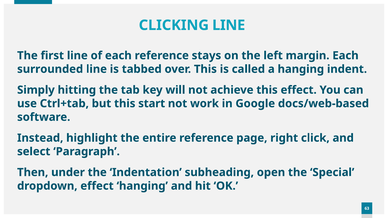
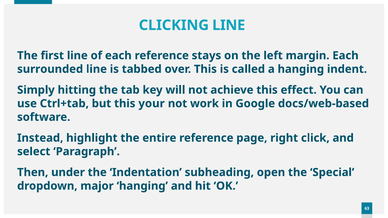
start: start -> your (152, 104)
dropdown effect: effect -> major (97, 186)
